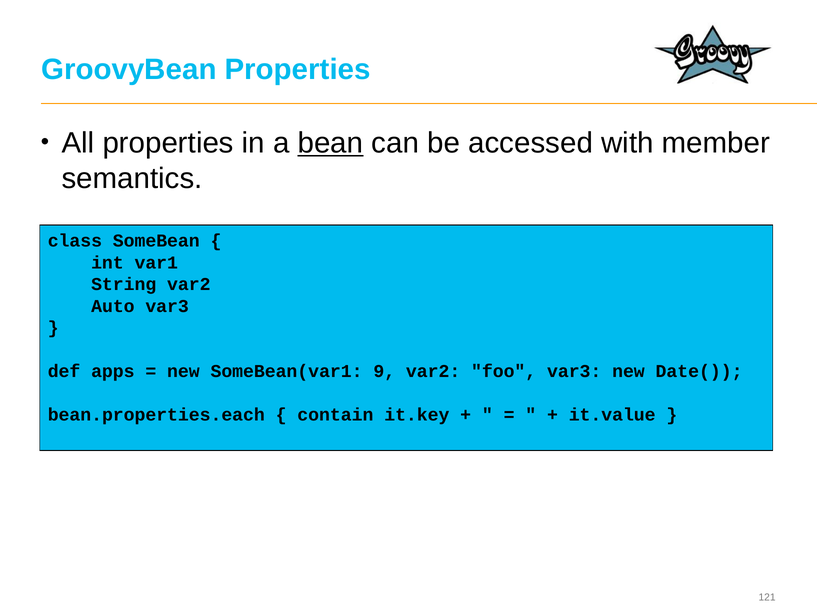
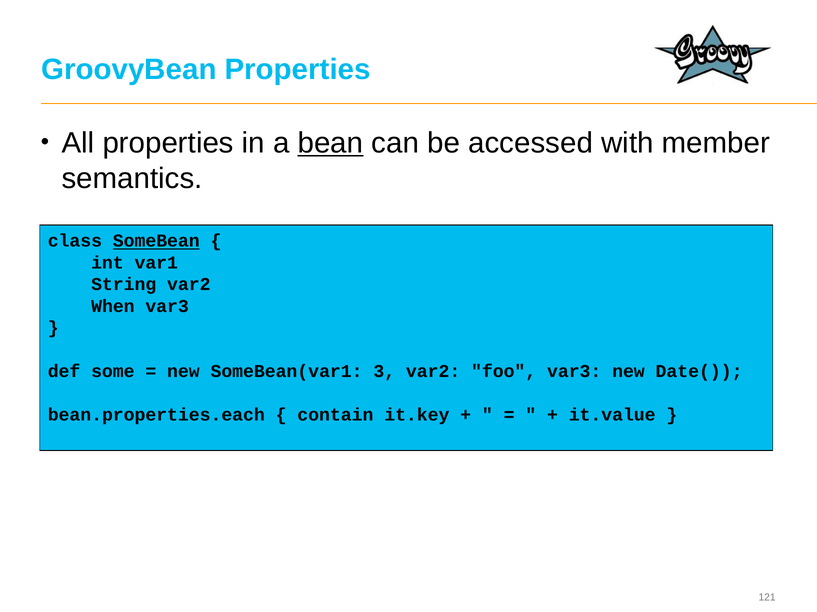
SomeBean underline: none -> present (156, 241)
Auto: Auto -> When (113, 307)
apps: apps -> some (113, 372)
9: 9 -> 3 (384, 372)
